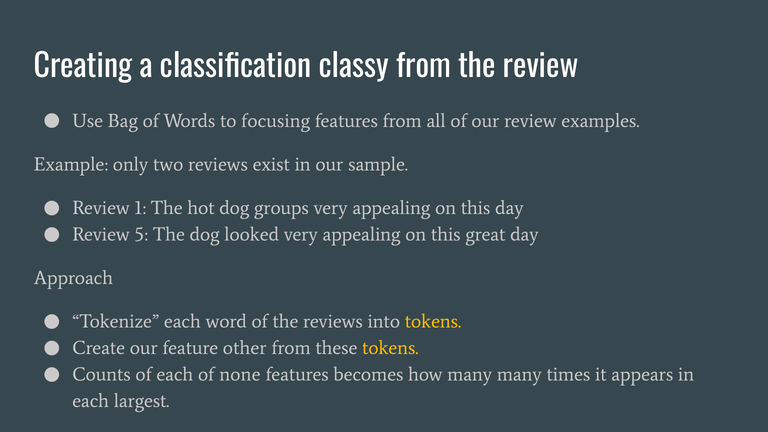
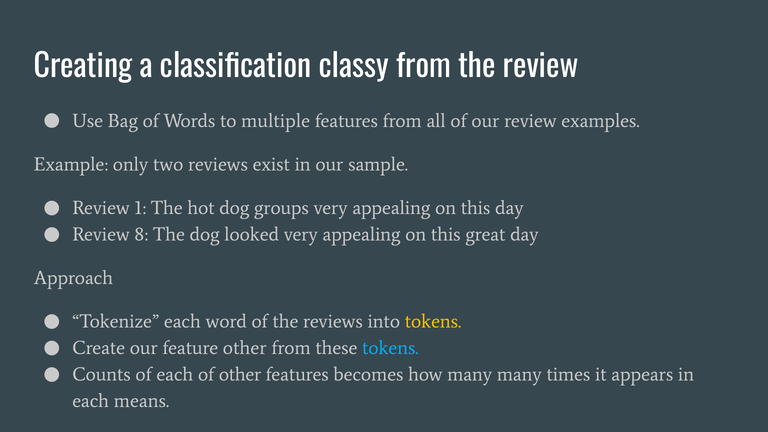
focusing: focusing -> multiple (276, 121)
5: 5 -> 8 (141, 234)
tokens colour: yellow -> light blue (390, 348)
of none: none -> other (240, 374)
largest: largest -> means (142, 401)
